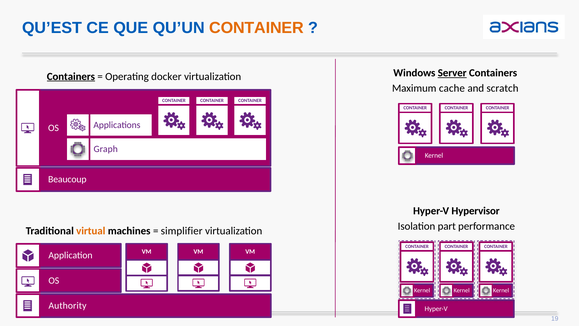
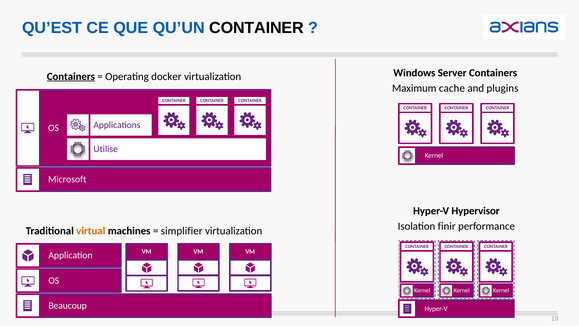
CONTAINER colour: orange -> black (256, 28)
Server underline: present -> none (452, 73)
scratch: scratch -> plugins (502, 88)
Graph: Graph -> Utilise (106, 149)
Beaucoup: Beaucoup -> Microsoft (67, 179)
part: part -> finir (447, 226)
Authority: Authority -> Beaucoup (68, 305)
